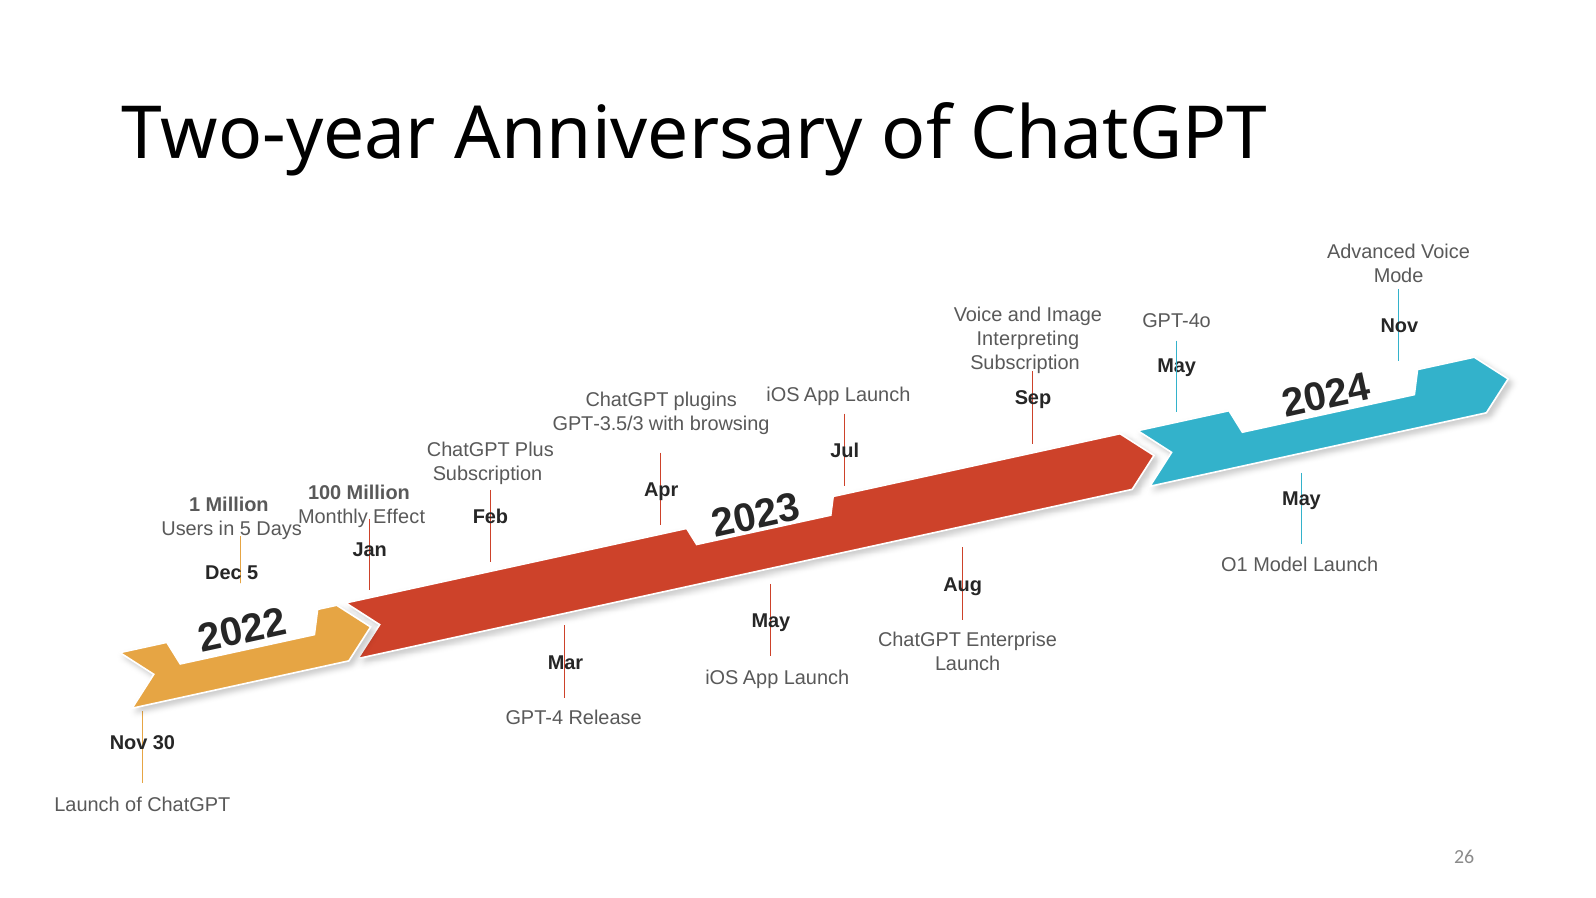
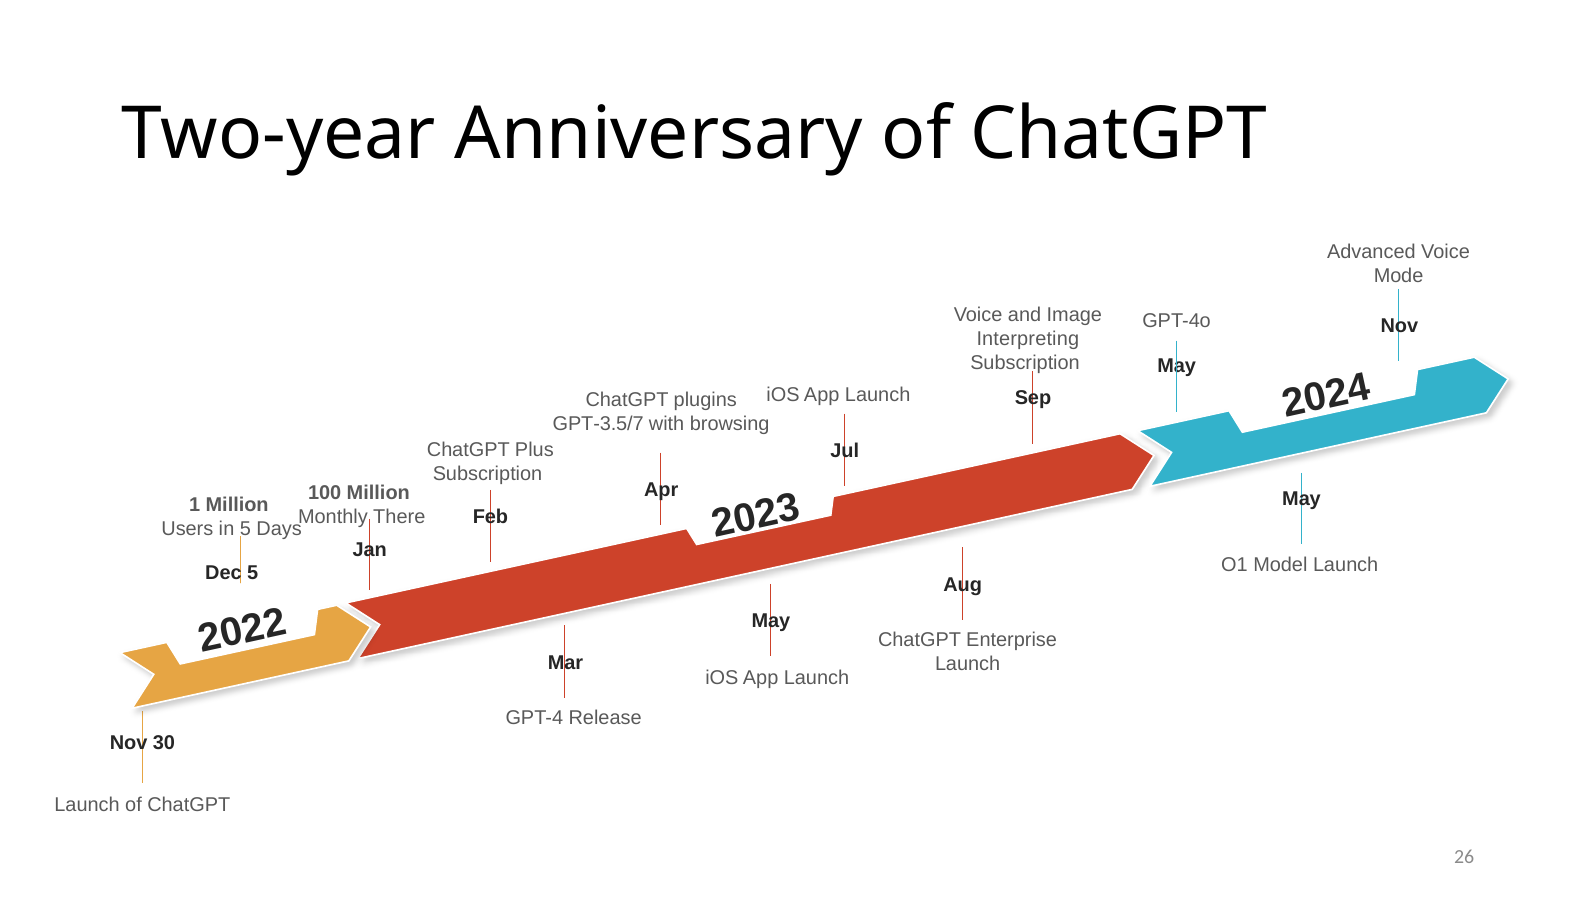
GPT-3.5/3: GPT-3.5/3 -> GPT-3.5/7 (598, 424)
Effect: Effect -> There (399, 517)
